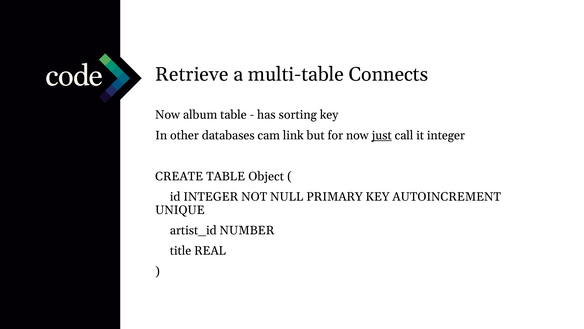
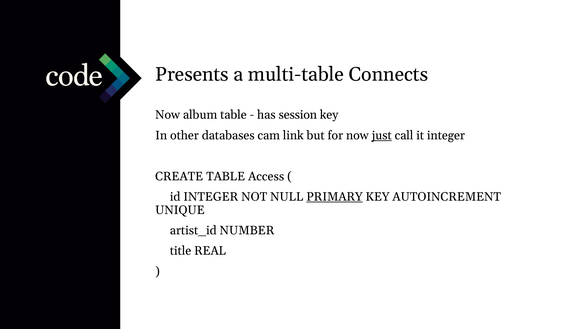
Retrieve: Retrieve -> Presents (192, 74)
sorting: sorting -> session (298, 115)
Object: Object -> Access (266, 176)
PRIMARY underline: none -> present (334, 197)
